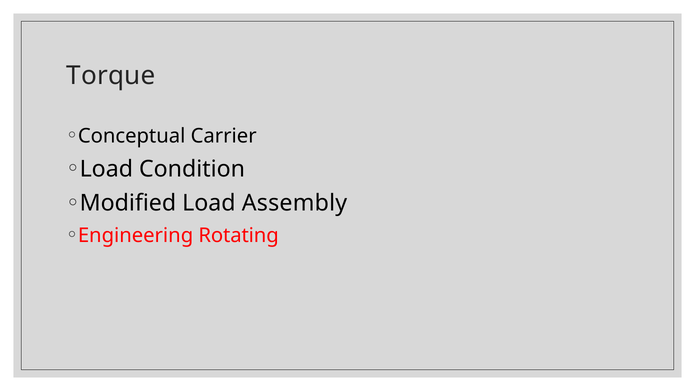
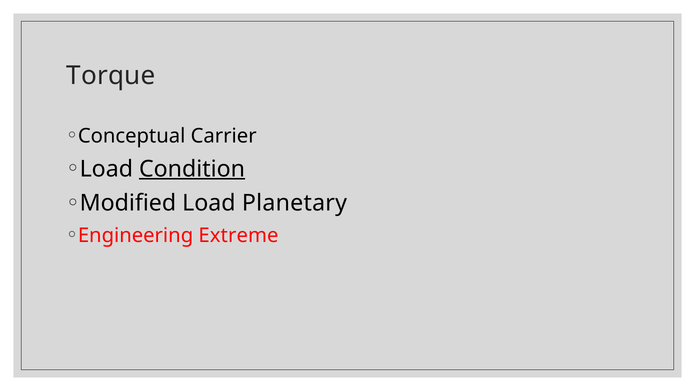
Condition underline: none -> present (192, 169)
Assembly: Assembly -> Planetary (294, 203)
Rotating: Rotating -> Extreme (238, 236)
